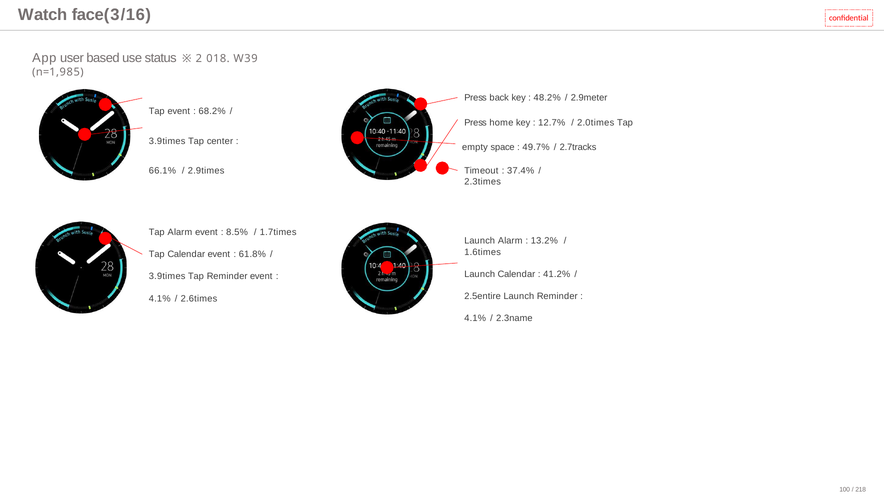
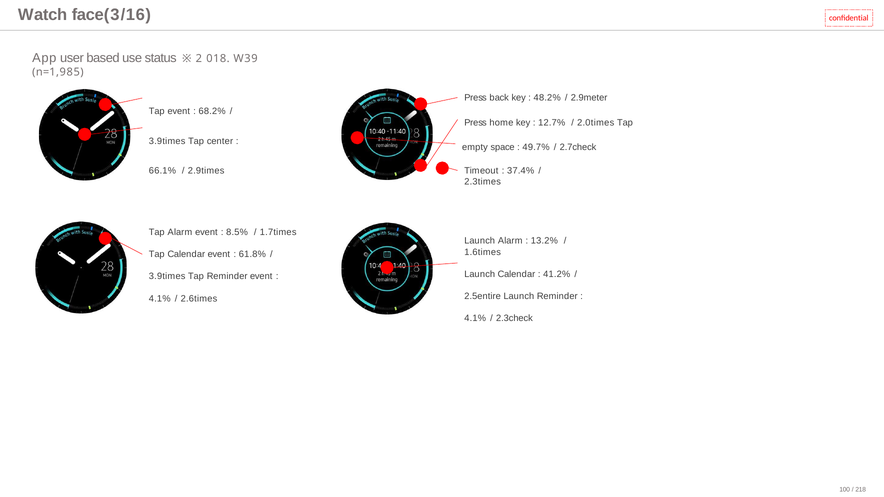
2.7tracks: 2.7tracks -> 2.7check (578, 147)
2.3name: 2.3name -> 2.3check (514, 319)
